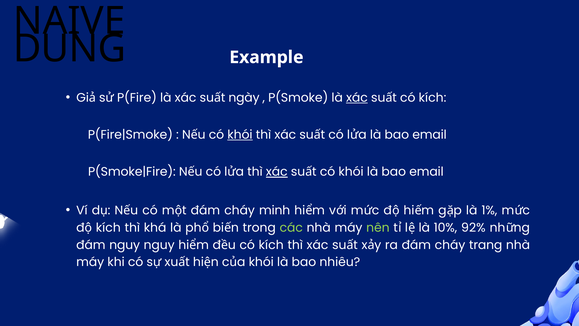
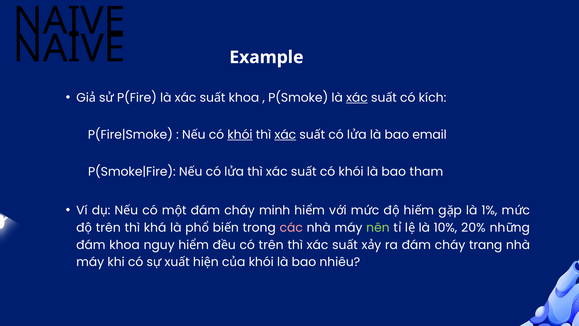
DUNG: DUNG -> NAIVE (69, 49)
ngày: ngày -> khoa (244, 98)
xác underline: none -> present (285, 135)
xác underline: present -> none (277, 172)
khói là bao email: email -> tham (426, 172)
kích: kích -> trên (108, 228)
các colour: light green -> pink (291, 228)
92%: 92% -> 20% (473, 228)
đám nguy: nguy -> khoa (125, 245)
kích: kích -> trên (271, 245)
